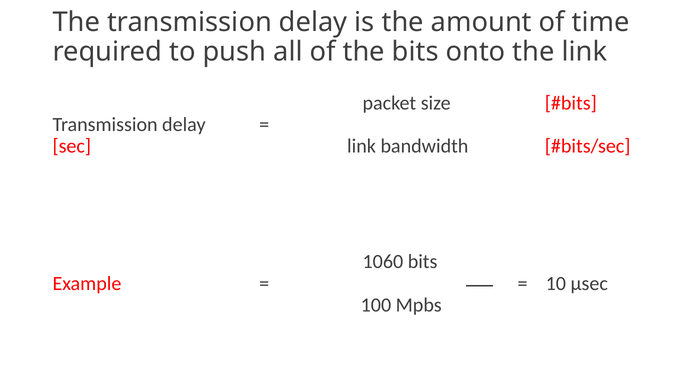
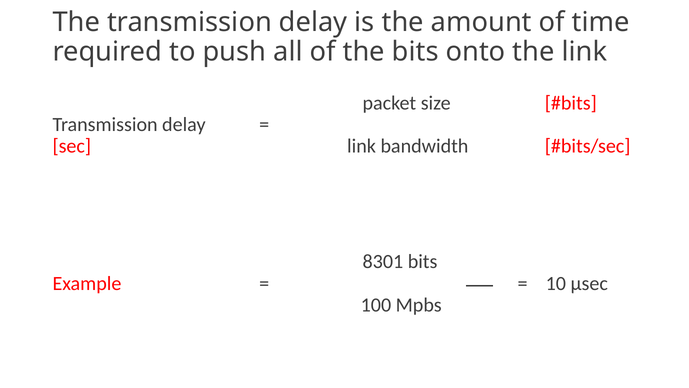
1060: 1060 -> 8301 (383, 261)
